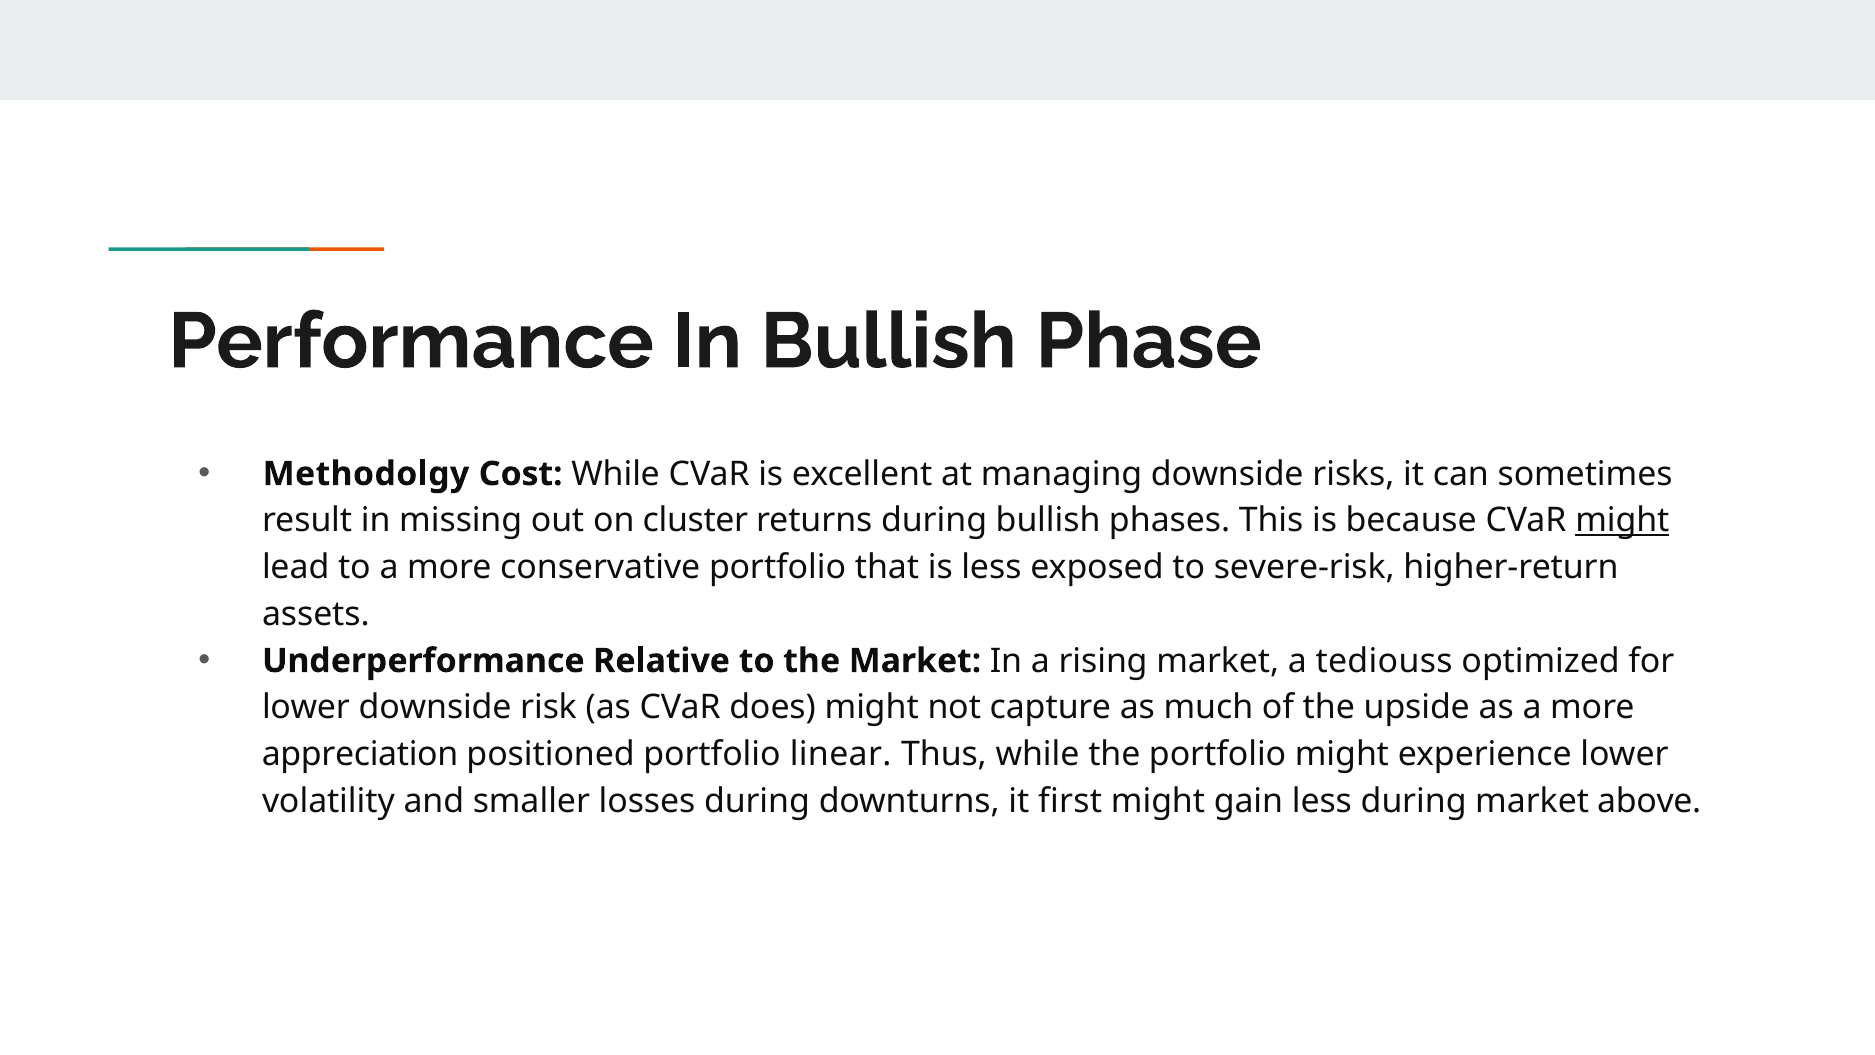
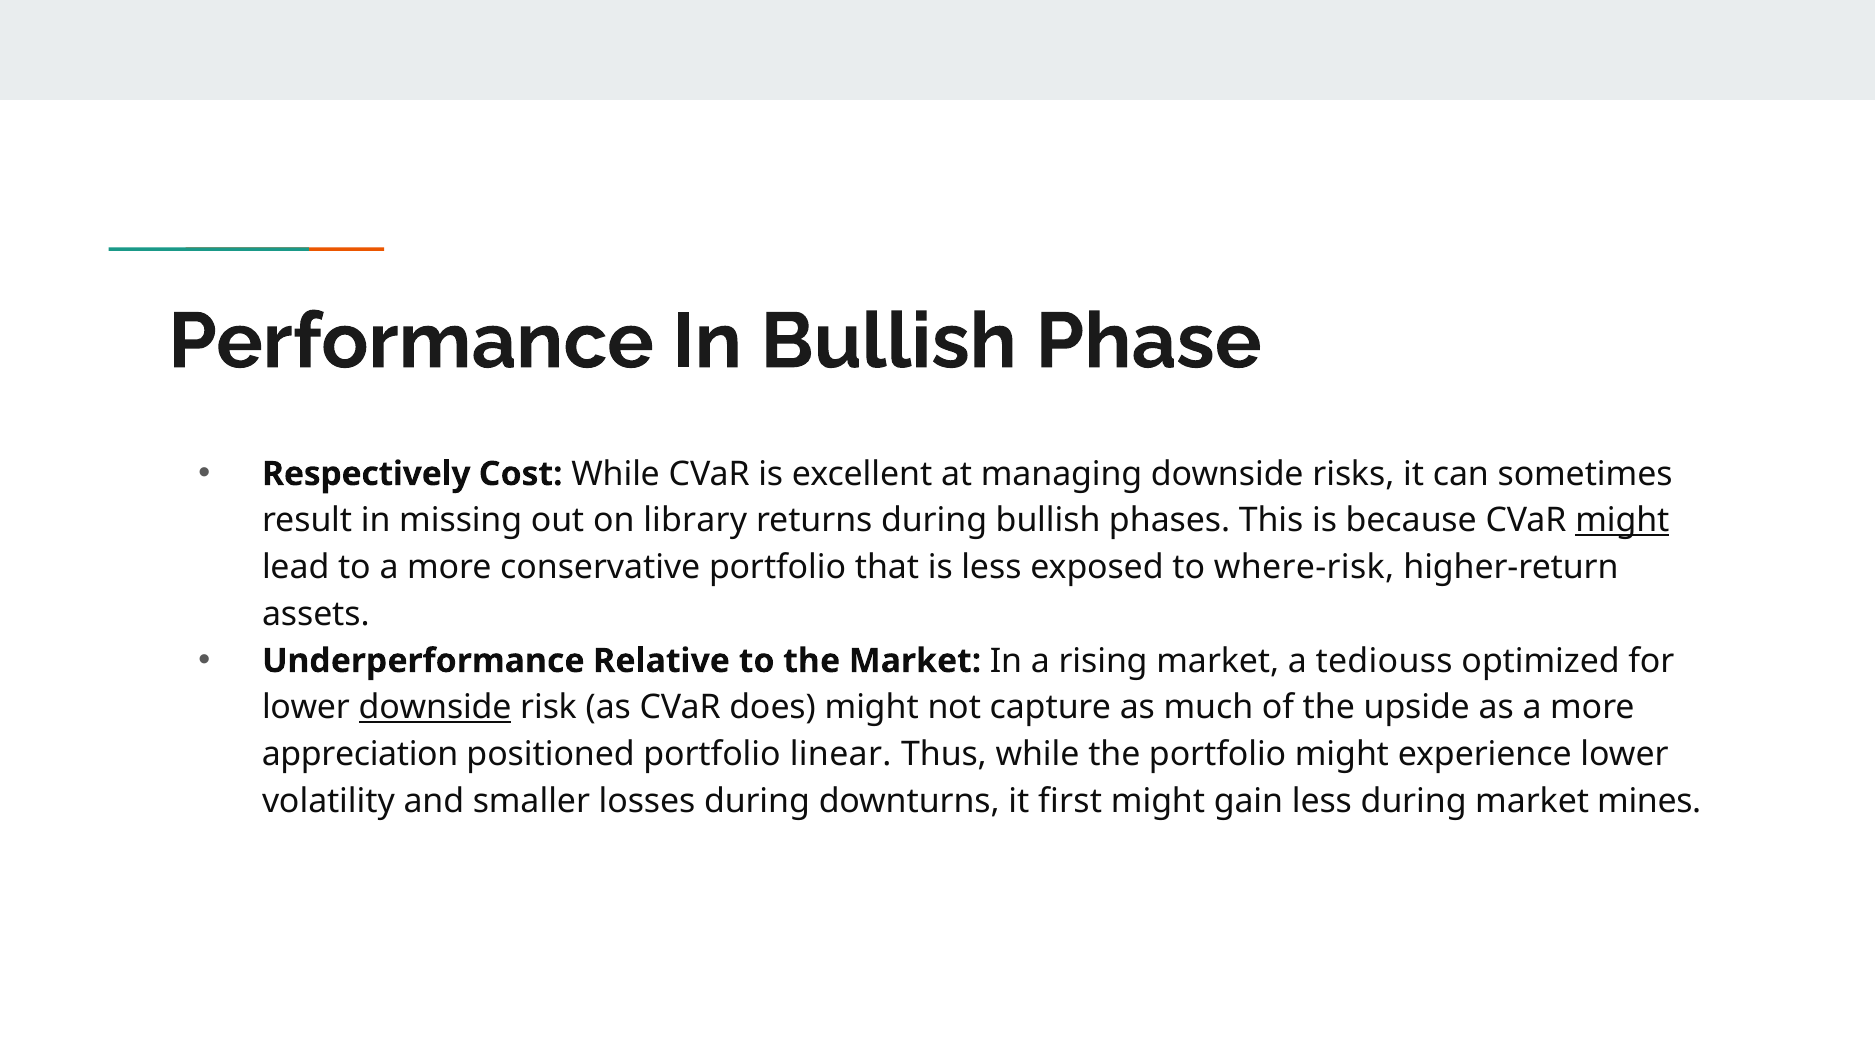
Methodolgy: Methodolgy -> Respectively (366, 474)
cluster: cluster -> library (695, 521)
severe-risk: severe-risk -> where-risk (1304, 567)
downside underline: none -> present (435, 707)
above: above -> mines (1649, 801)
